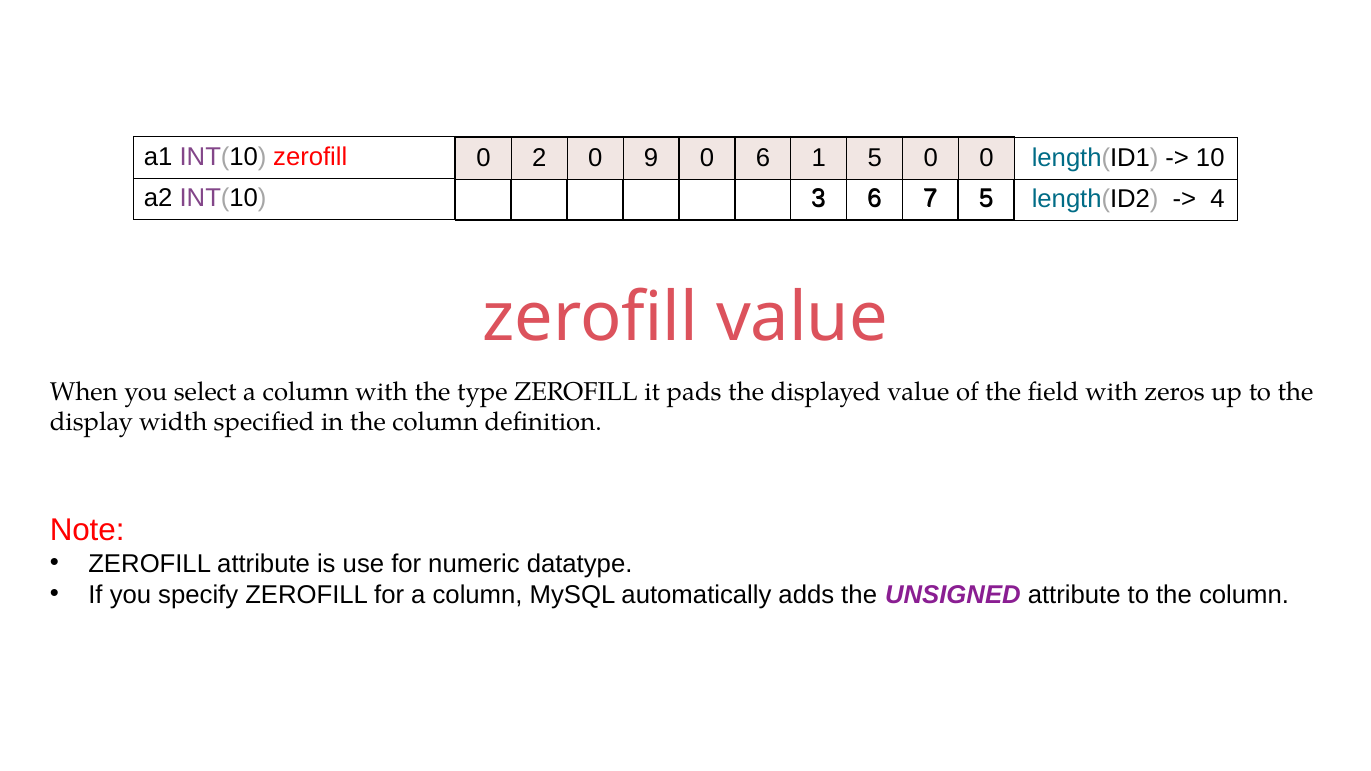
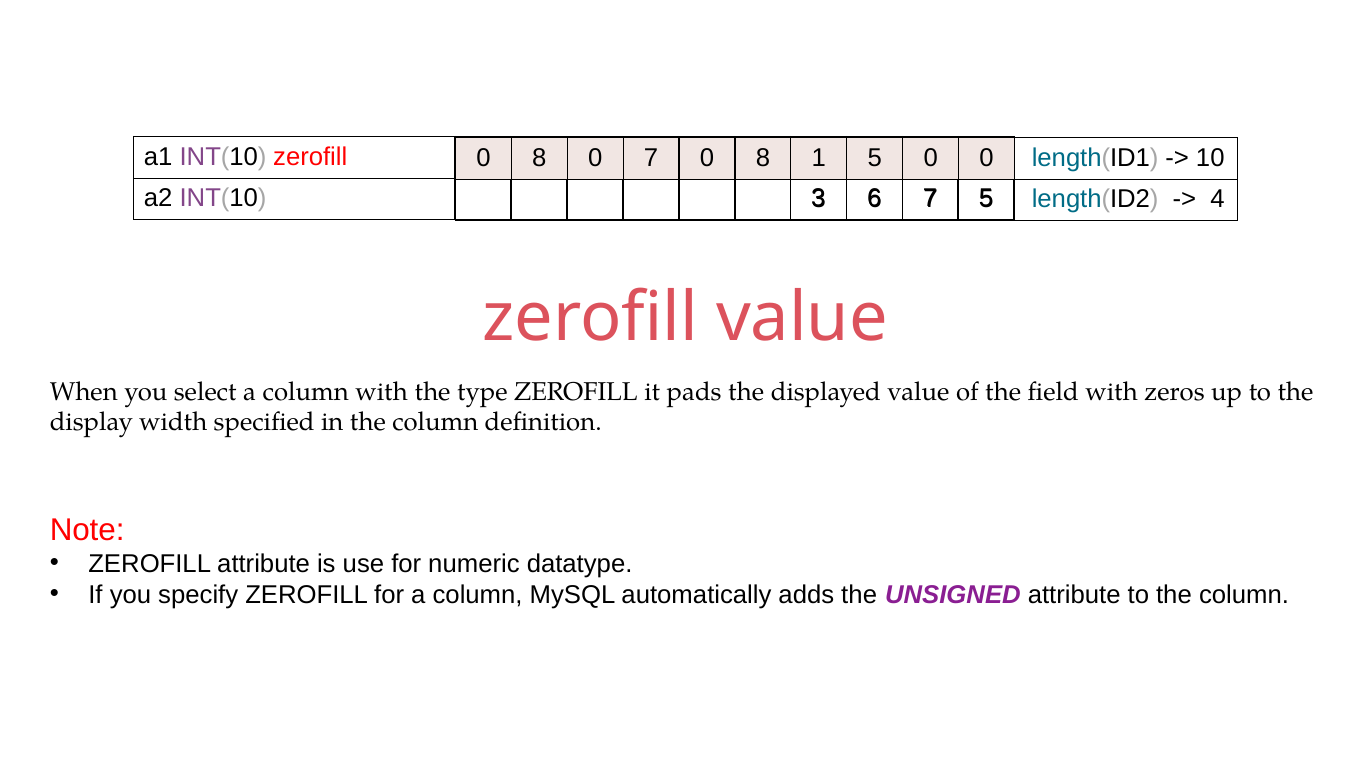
2: 2 -> 8 (539, 158)
0 9: 9 -> 7 (651, 158)
6: 6 -> 8 (763, 158)
